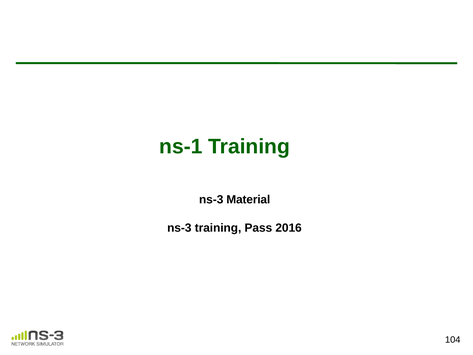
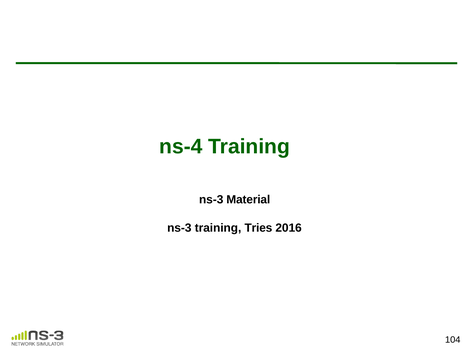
ns-1: ns-1 -> ns-4 (181, 147)
Pass: Pass -> Tries (258, 228)
